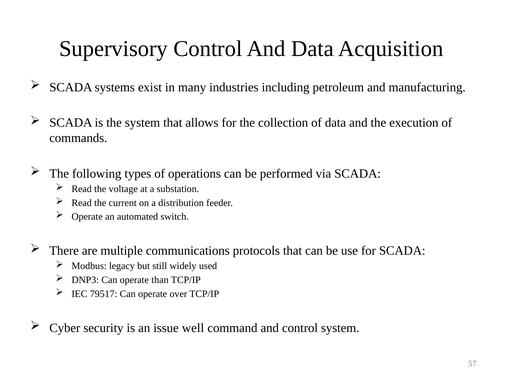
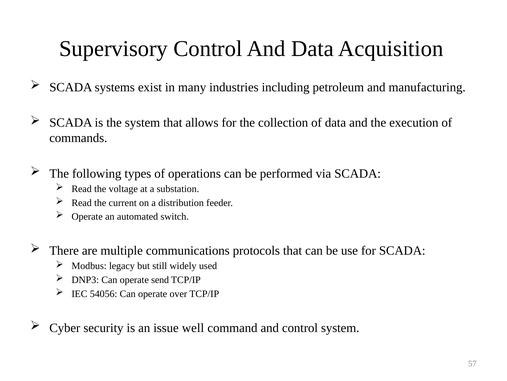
than: than -> send (160, 279)
79517: 79517 -> 54056 (104, 293)
